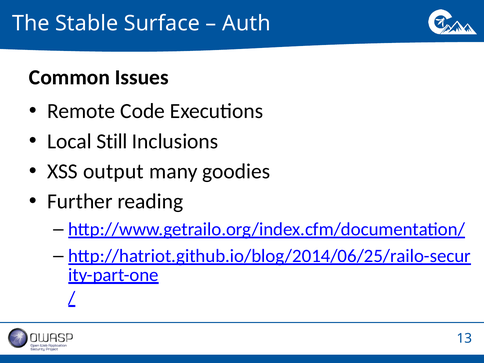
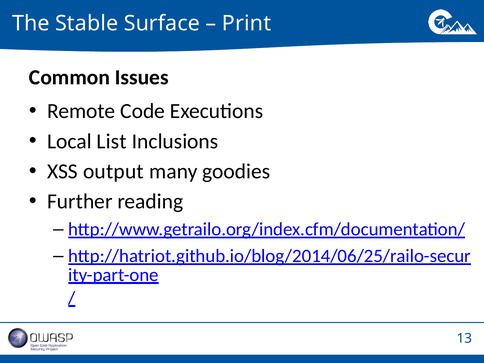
Auth: Auth -> Print (246, 23)
Still: Still -> List (112, 141)
